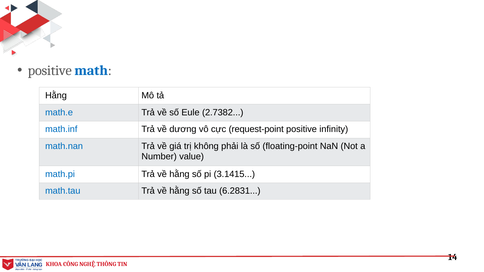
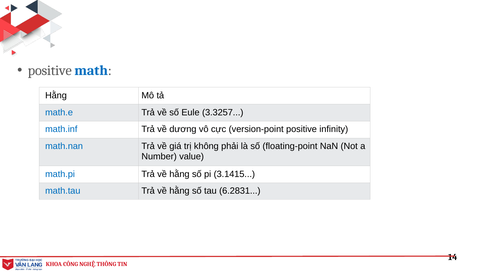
2.7382: 2.7382 -> 3.3257 (223, 113)
request-point: request-point -> version-point (256, 129)
